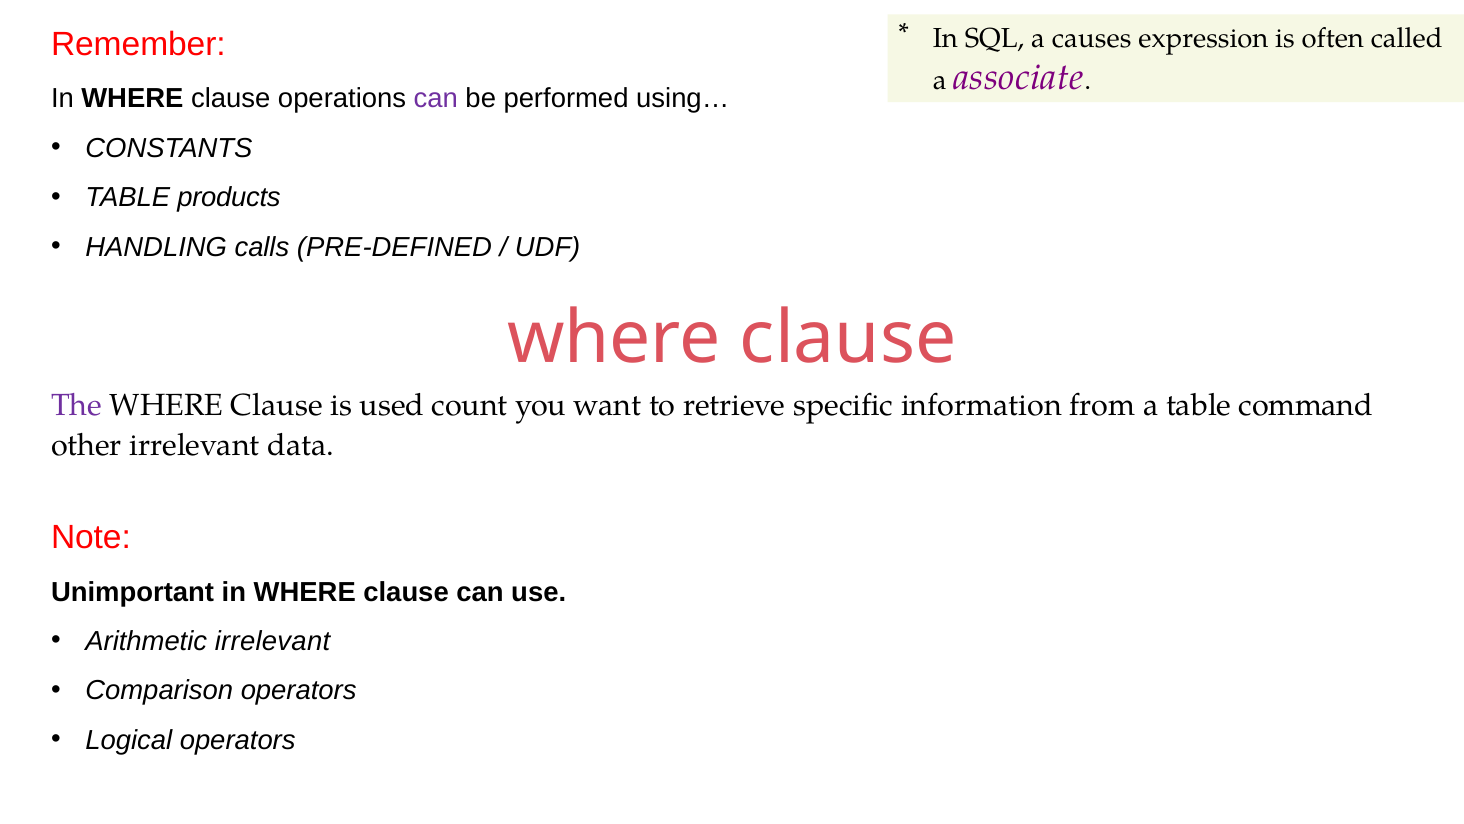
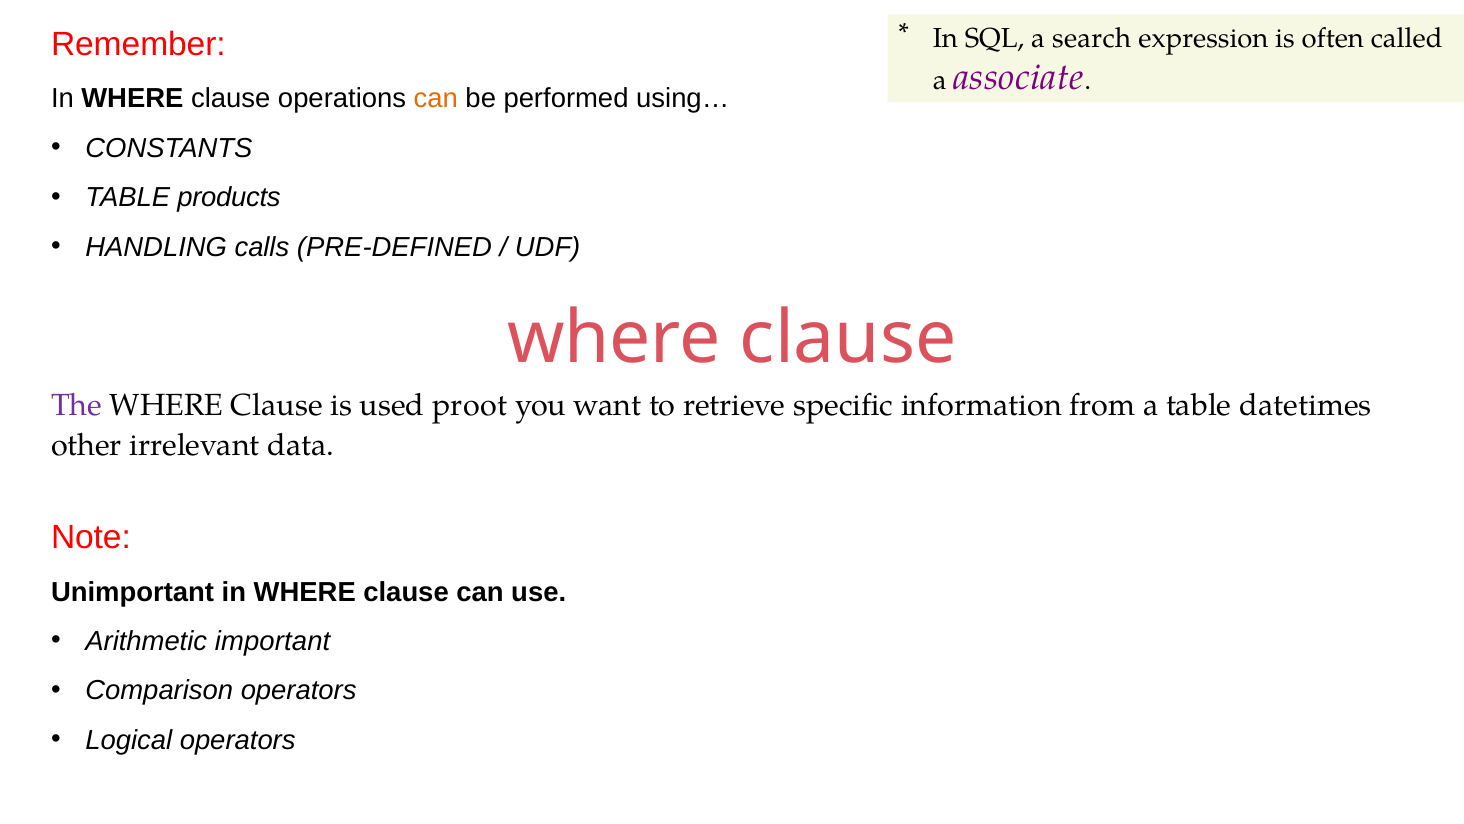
causes: causes -> search (1092, 38)
can colour: purple -> orange (436, 99)
count: count -> proot (470, 406)
command: command -> datetimes (1306, 406)
Arithmetic irrelevant: irrelevant -> important (273, 641)
